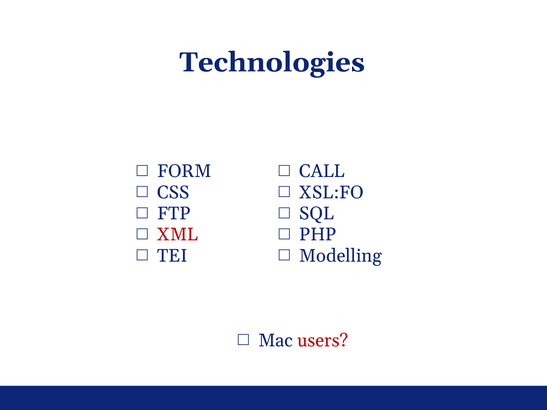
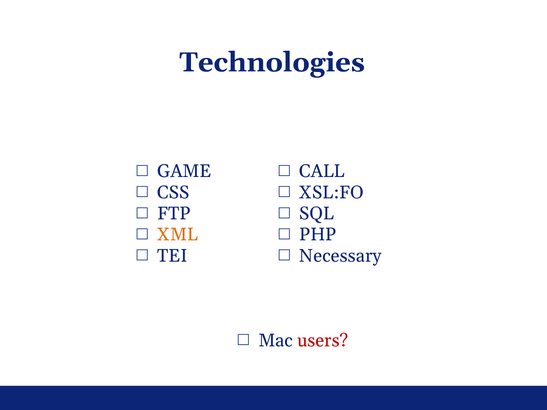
FORM: FORM -> GAME (184, 171)
XML colour: red -> orange (178, 235)
Modelling: Modelling -> Necessary (340, 256)
